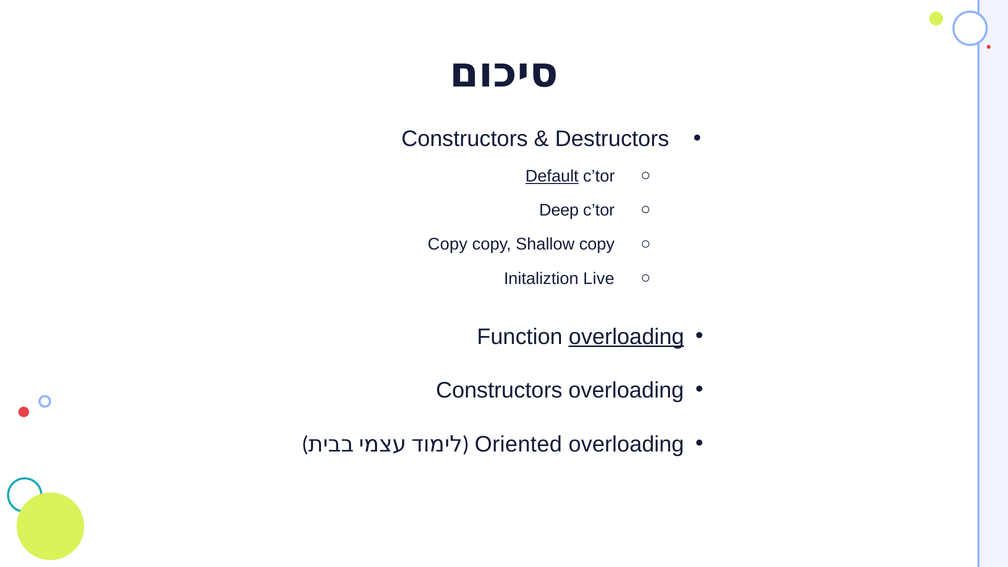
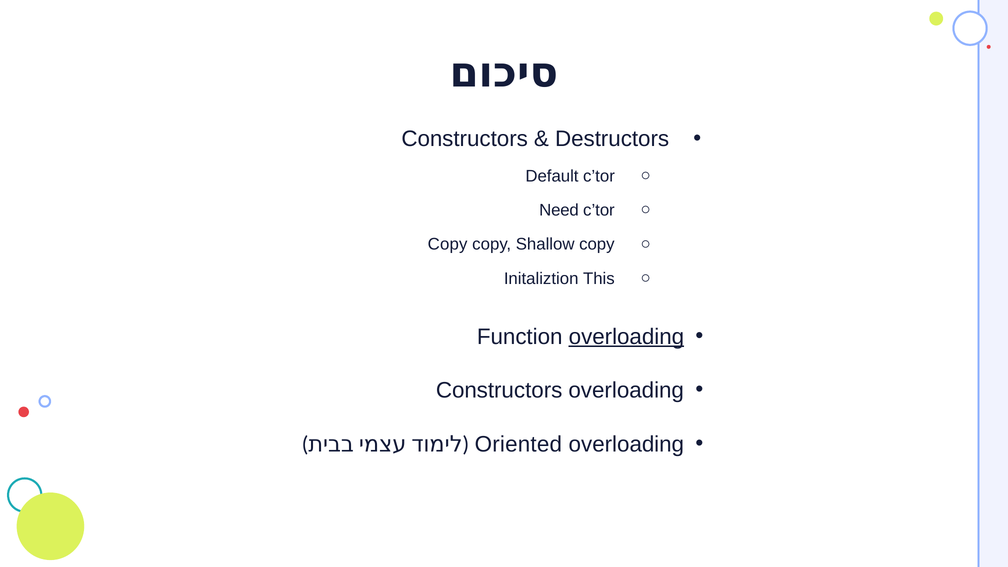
Default underline: present -> none (552, 176)
Deep: Deep -> Need (559, 210)
Live: Live -> This (599, 279)
